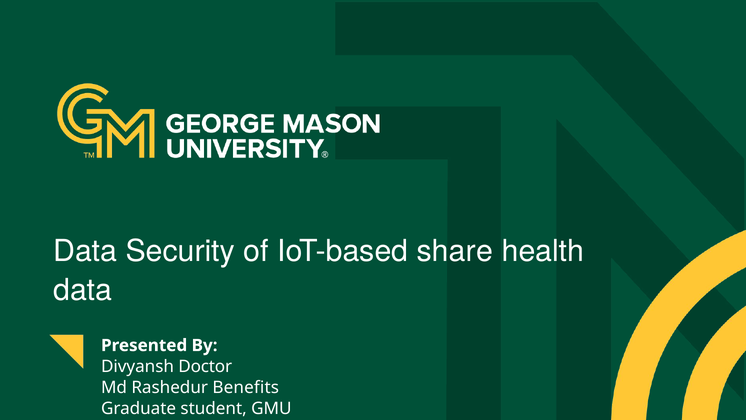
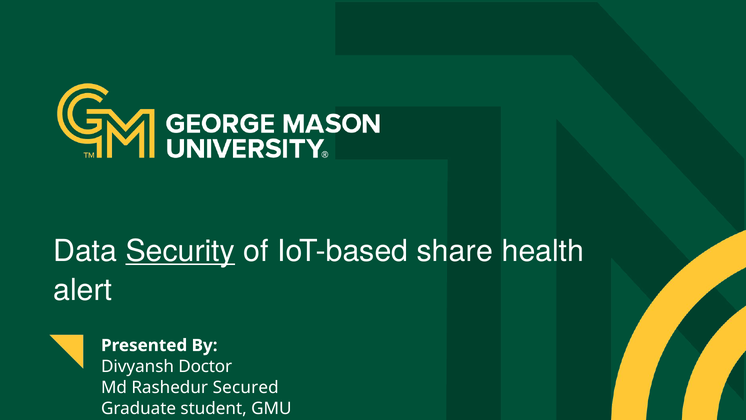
Security underline: none -> present (180, 251)
data: data -> alert (83, 290)
Benefits: Benefits -> Secured (246, 387)
